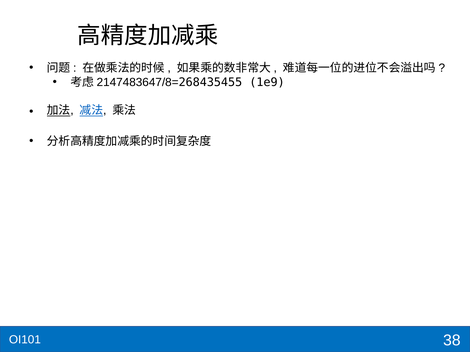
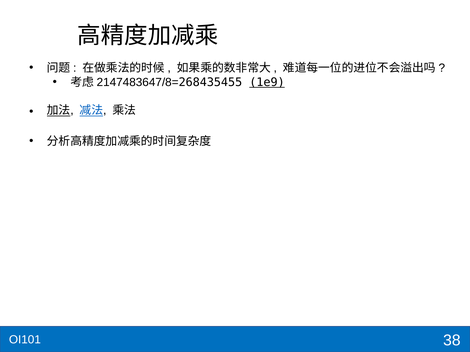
1e9 underline: none -> present (267, 82)
